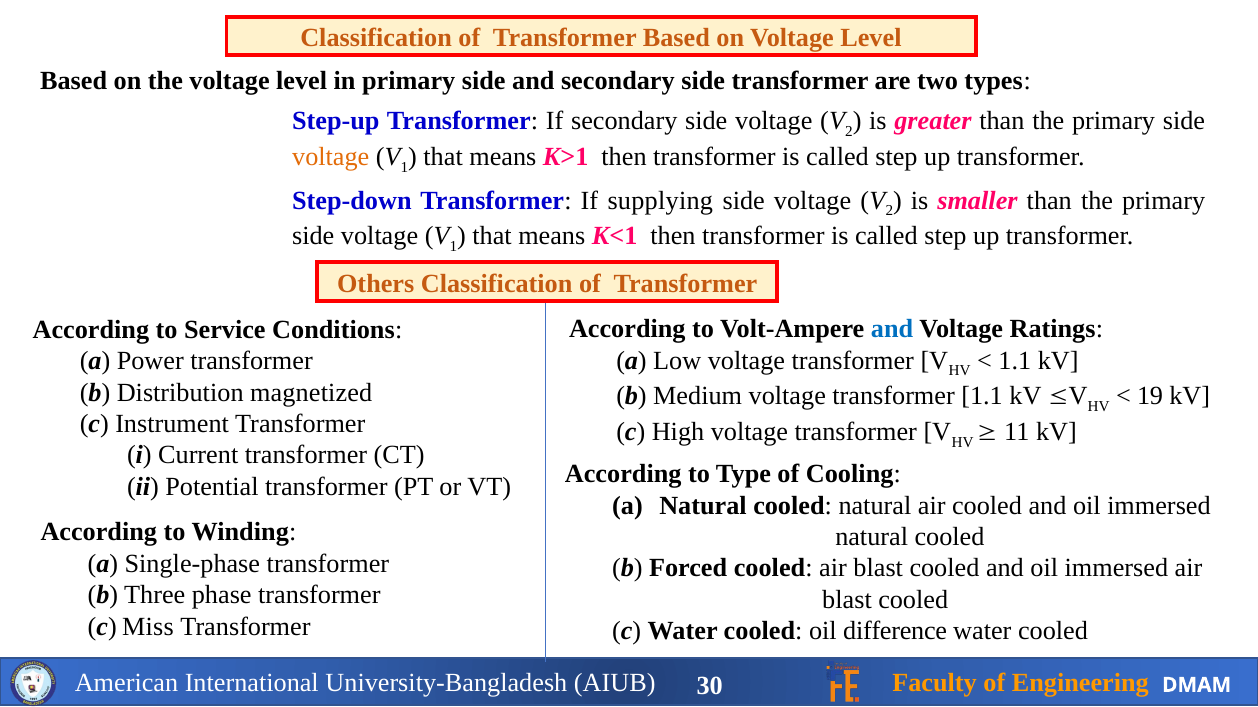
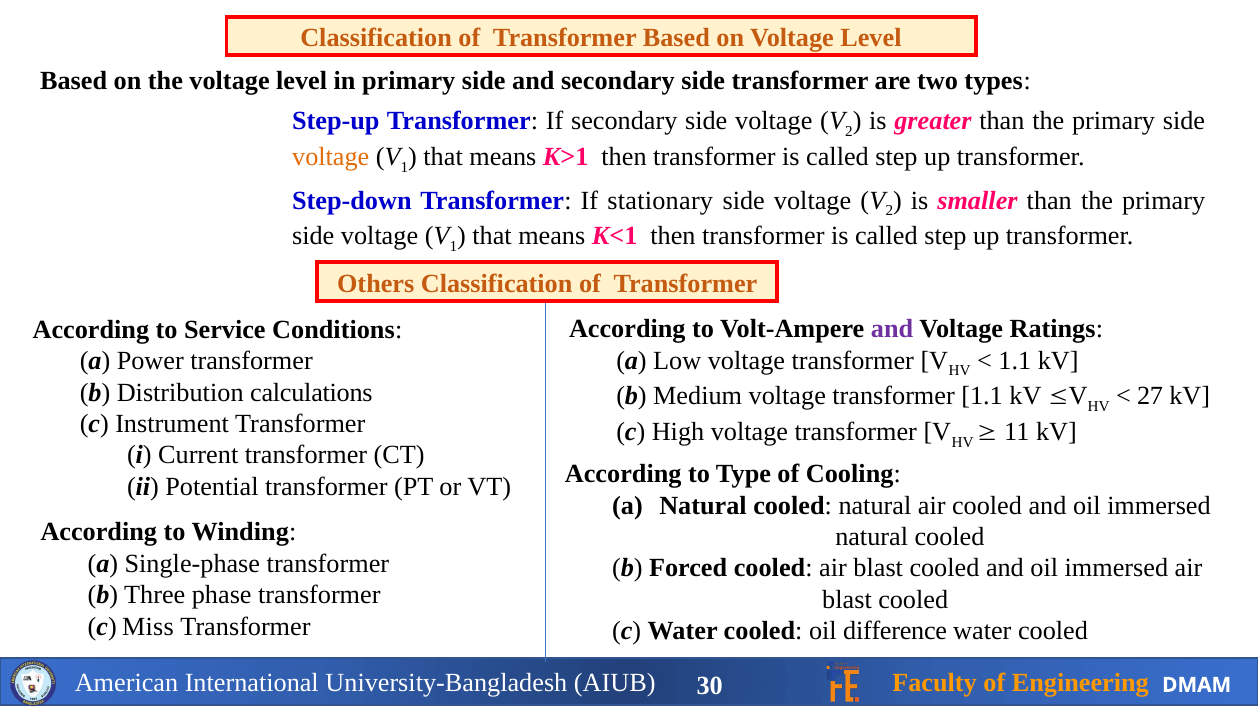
supplying: supplying -> stationary (660, 201)
and colour: blue -> purple (892, 329)
magnetized: magnetized -> calculations (311, 393)
19: 19 -> 27 (1150, 397)
